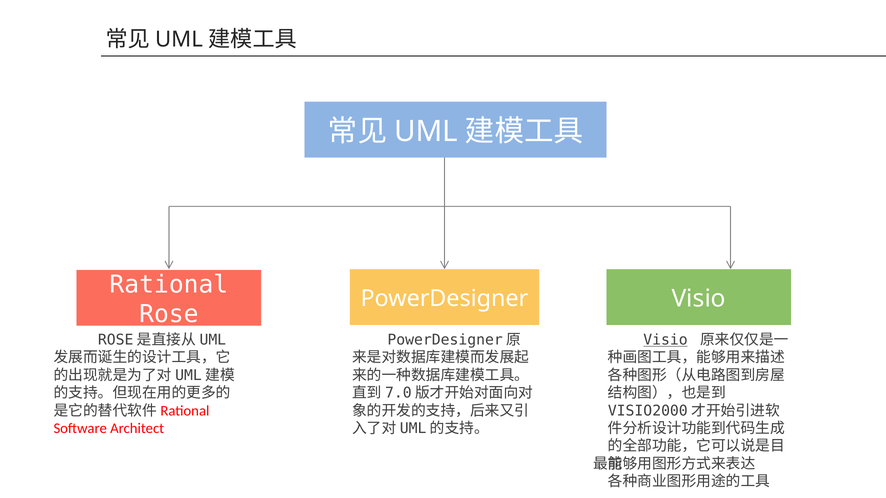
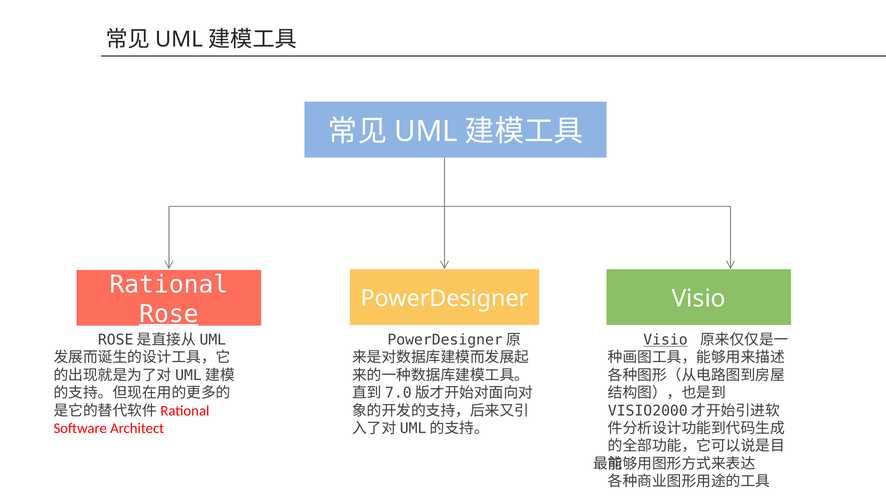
Rose underline: none -> present (169, 314)
